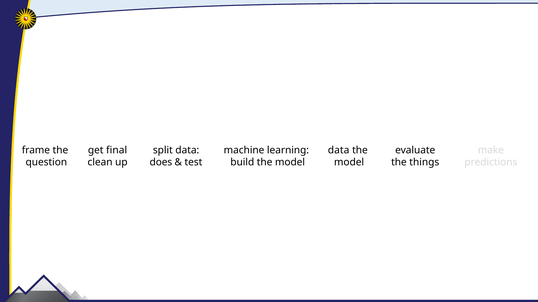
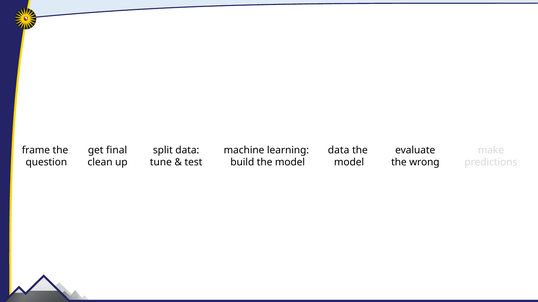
does: does -> tune (161, 162)
things: things -> wrong (424, 162)
